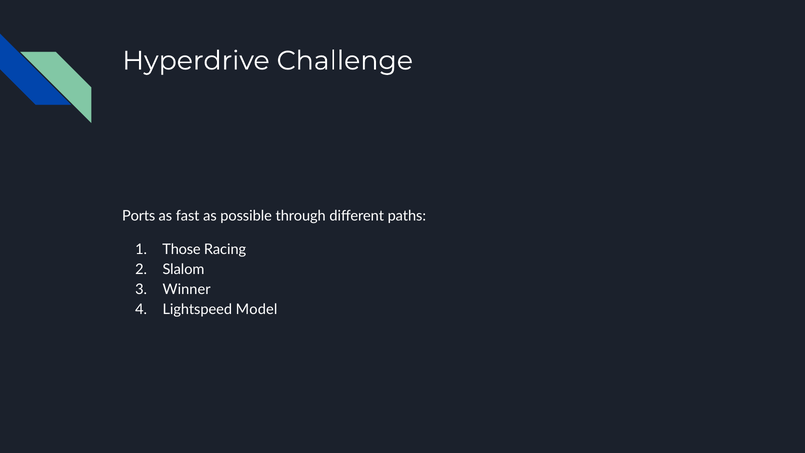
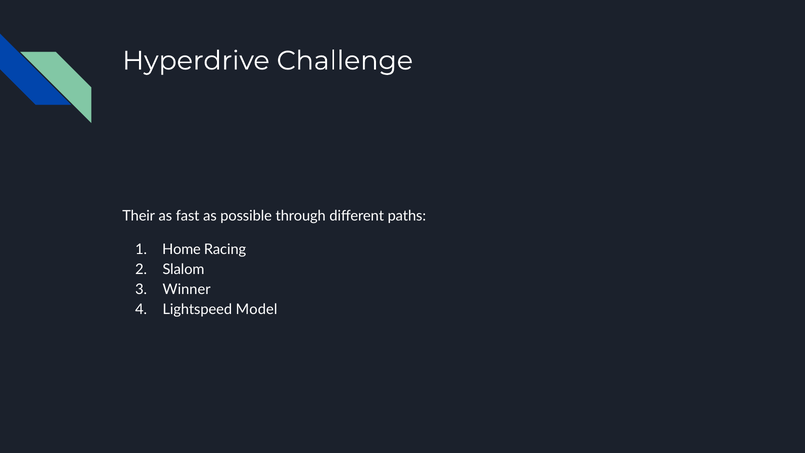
Ports: Ports -> Their (139, 216)
Those: Those -> Home (182, 249)
